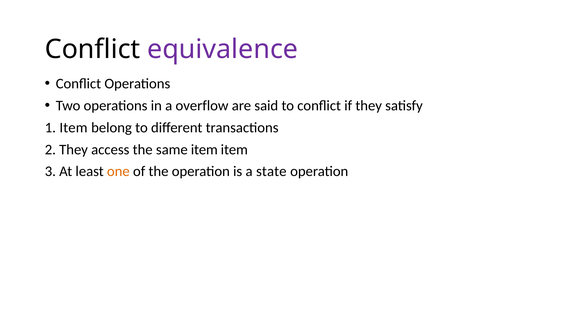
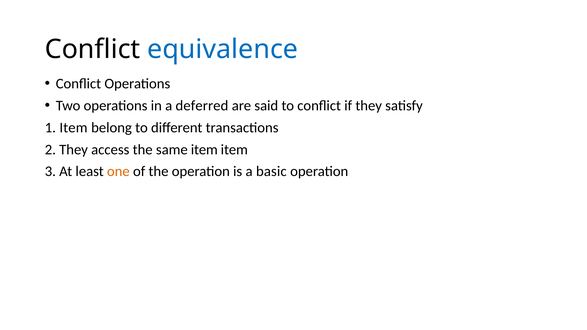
equivalence colour: purple -> blue (223, 49)
overflow: overflow -> deferred (202, 106)
state: state -> basic (271, 172)
